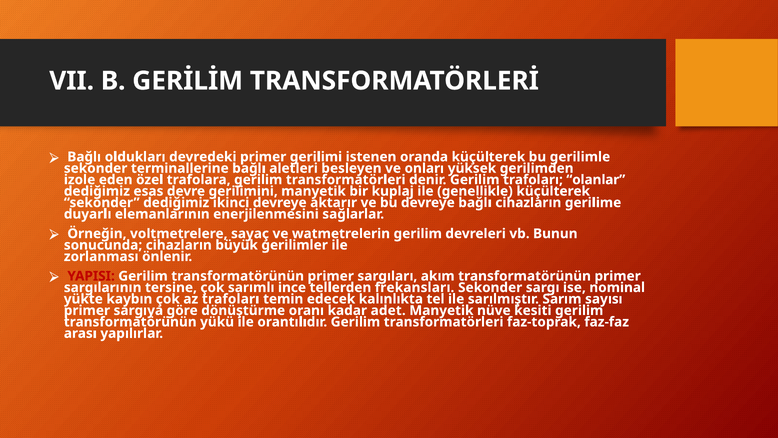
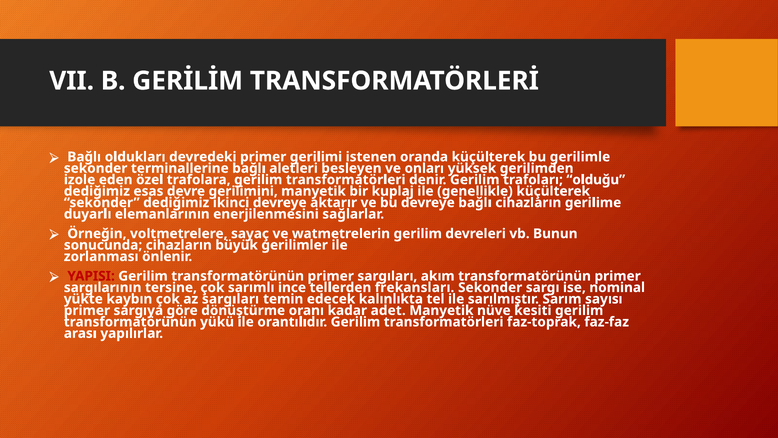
olanlar: olanlar -> olduğu (596, 180)
az trafoları: trafoları -> sargıları (231, 299)
